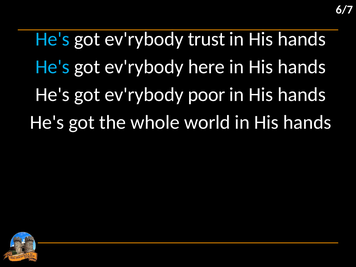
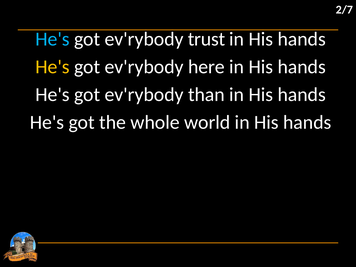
6/7: 6/7 -> 2/7 (344, 10)
He's colour: light blue -> yellow (52, 67)
poor: poor -> than (206, 95)
